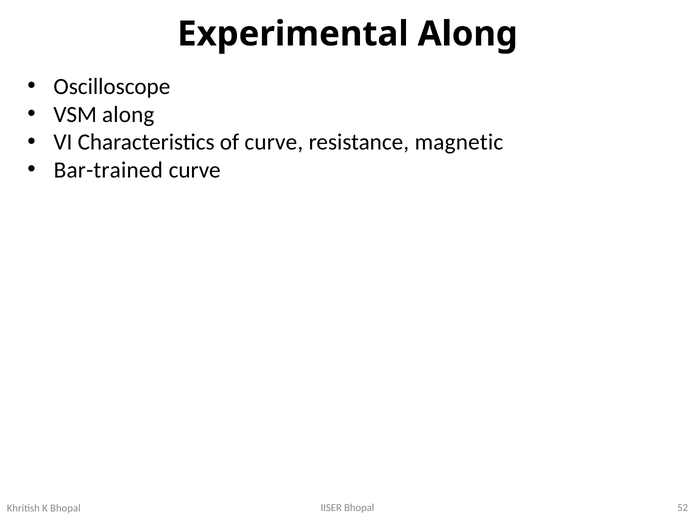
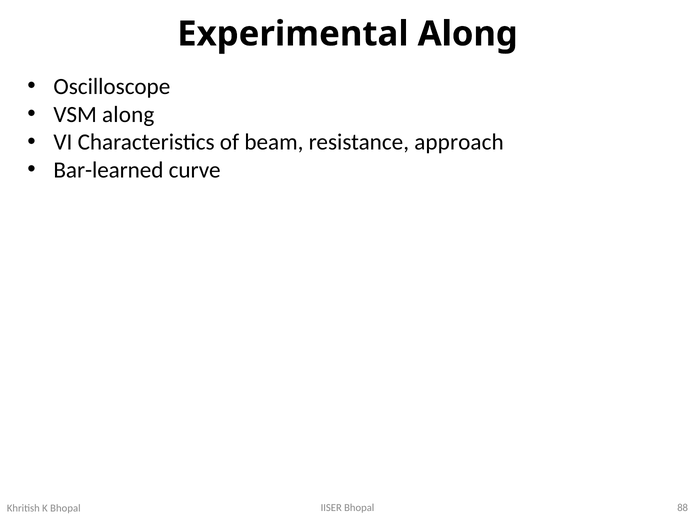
of curve: curve -> beam (274, 142)
magnetic: magnetic -> approach (459, 142)
Bar-trained: Bar-trained -> Bar-learned (108, 170)
52: 52 -> 88 (683, 507)
